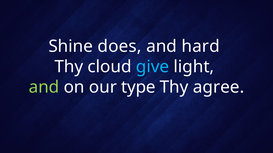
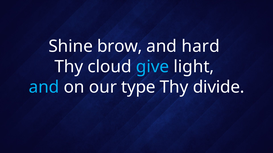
does: does -> brow (120, 46)
and colour: light green -> light blue (44, 87)
agree: agree -> divide (219, 87)
